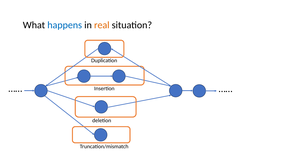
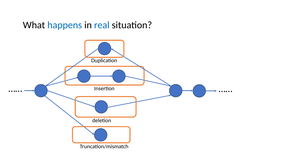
real colour: orange -> blue (102, 25)
